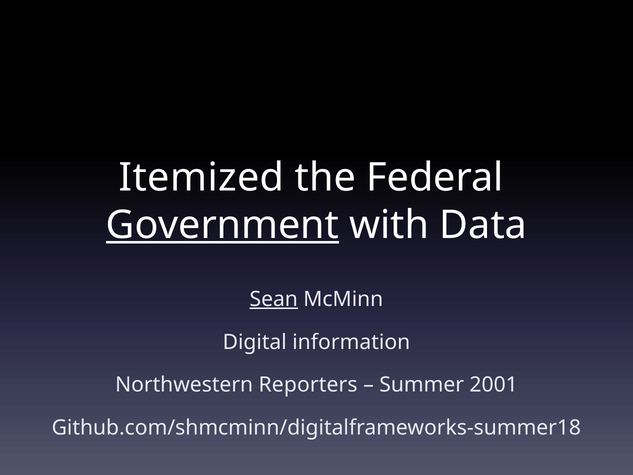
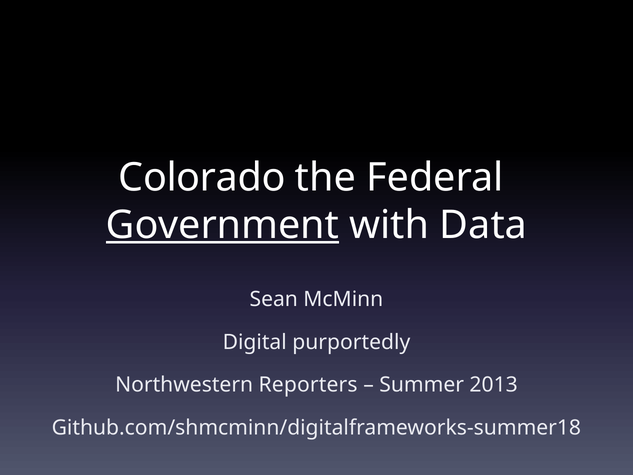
Itemized: Itemized -> Colorado (202, 178)
Sean underline: present -> none (274, 299)
information: information -> purportedly (351, 342)
2001: 2001 -> 2013 (494, 385)
